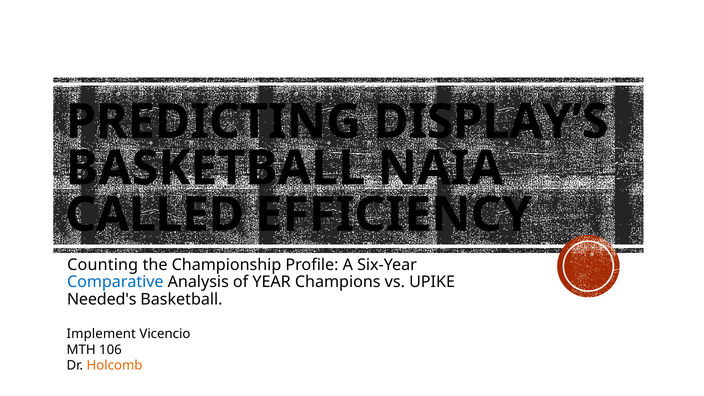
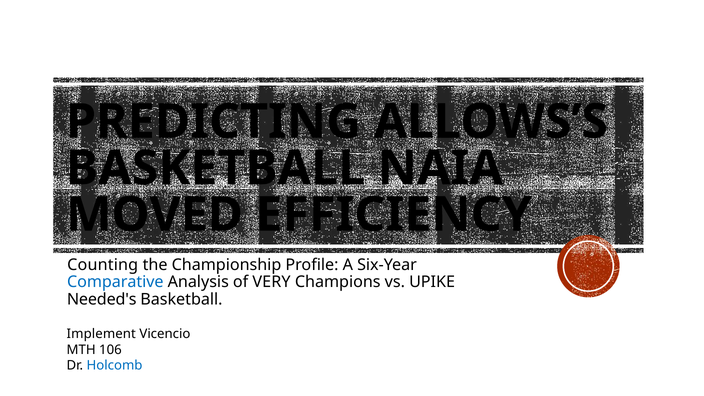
DISPLAY’S: DISPLAY’S -> ALLOWS’S (491, 122)
CALLED: CALLED -> MOVED (154, 215)
YEAR: YEAR -> VERY (272, 282)
Holcomb colour: orange -> blue (114, 366)
